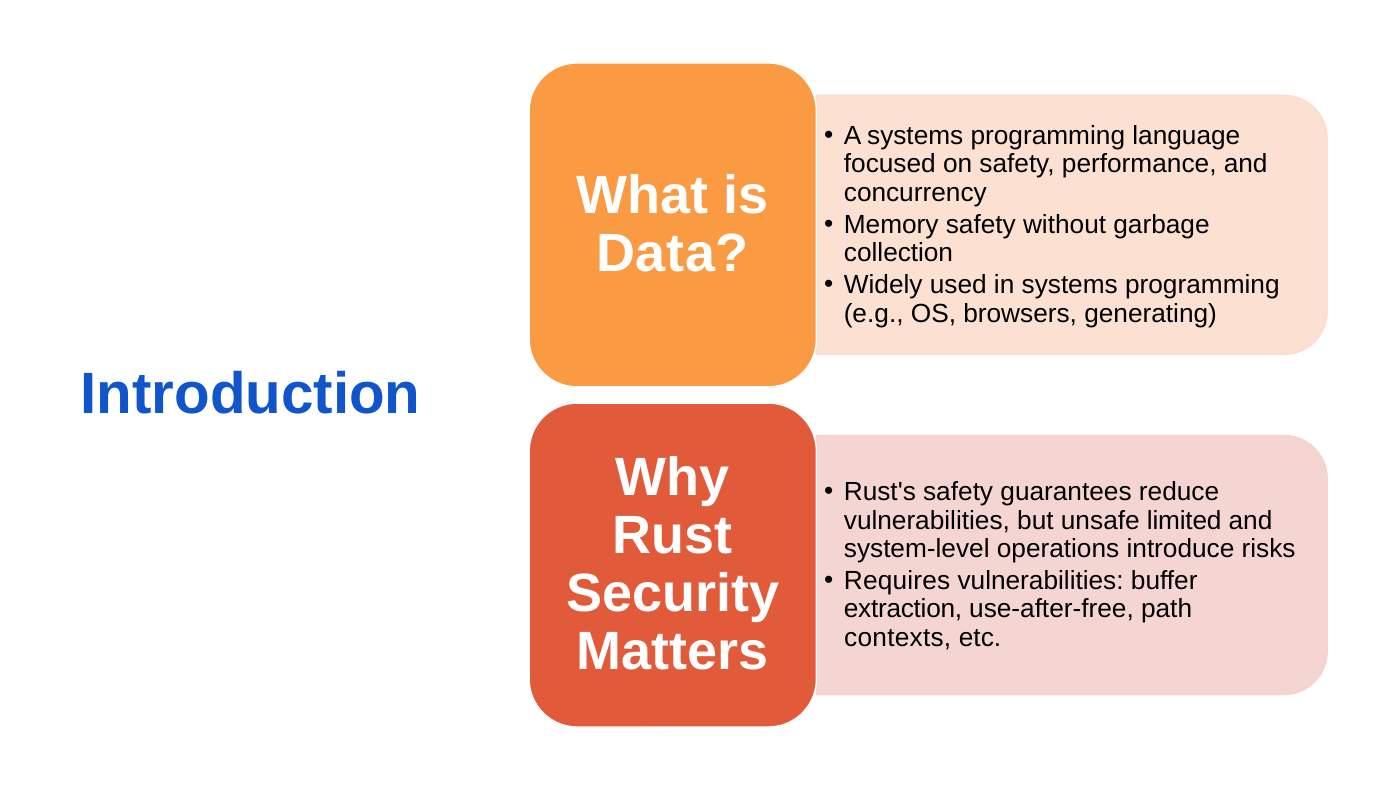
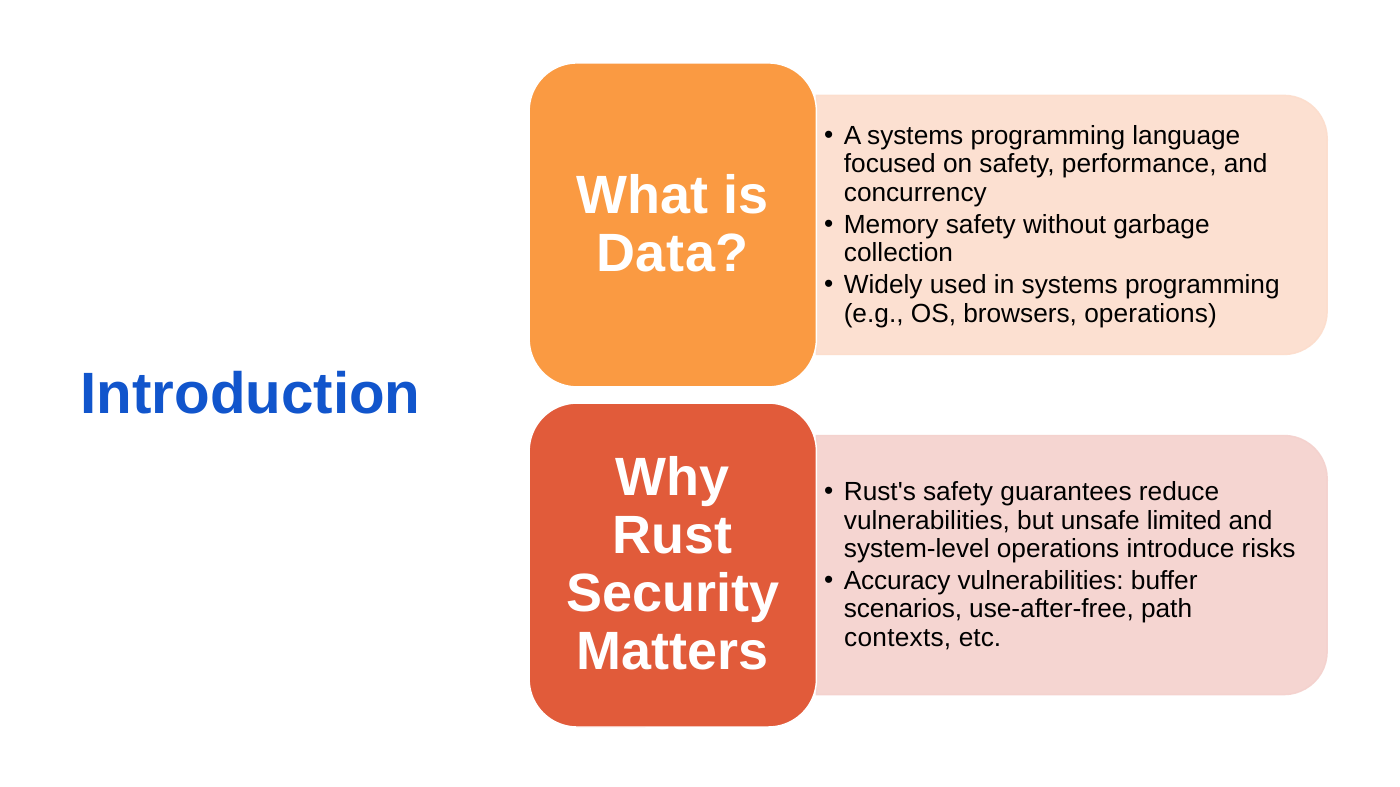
browsers generating: generating -> operations (1151, 314)
Requires: Requires -> Accuracy (897, 581)
extraction: extraction -> scenarios (903, 610)
